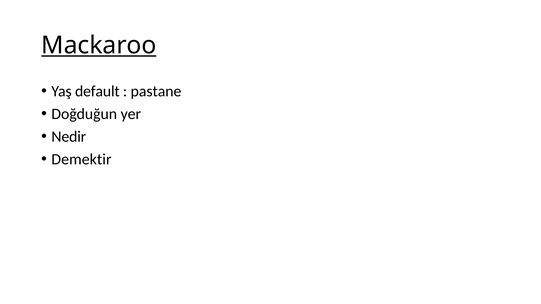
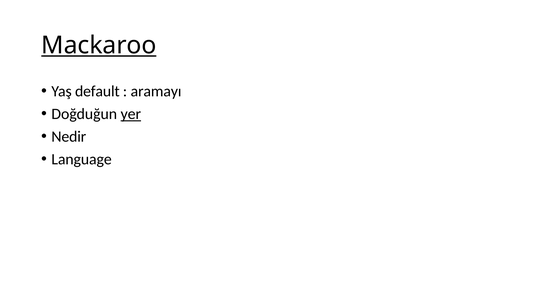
pastane: pastane -> aramayı (156, 91)
yer underline: none -> present (131, 114)
Demektir: Demektir -> Language (82, 159)
